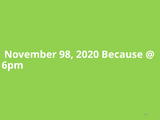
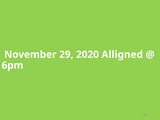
98: 98 -> 29 (66, 55)
Because: Because -> Alligned (122, 55)
